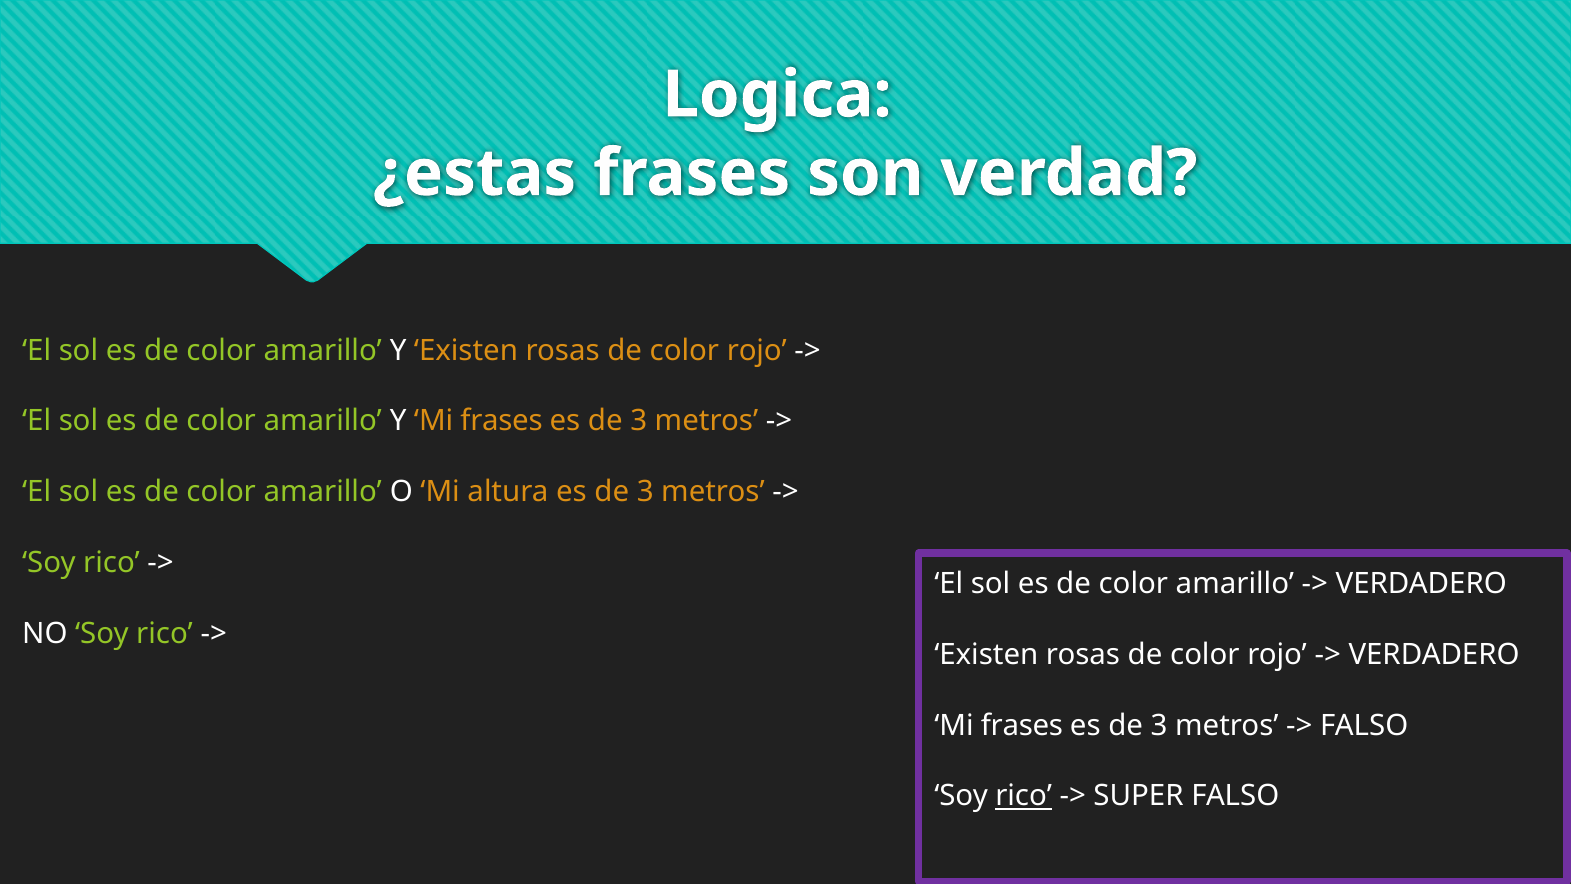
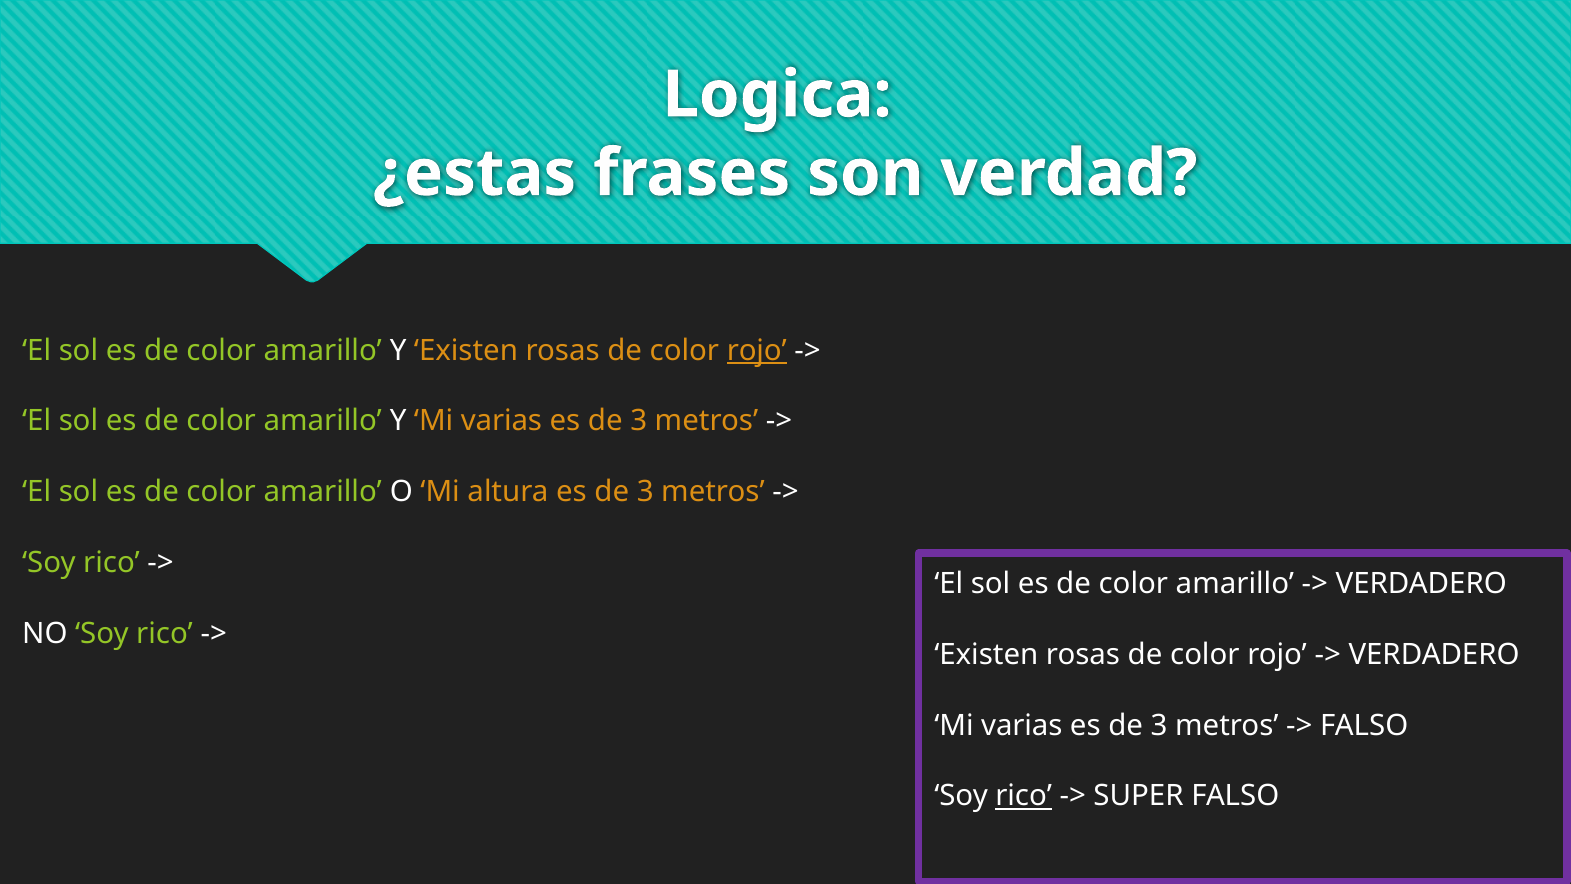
rojo underline: none -> present (757, 350)
Y Mi frases: frases -> varias (501, 421)
frases: frases -> varias (1022, 725)
